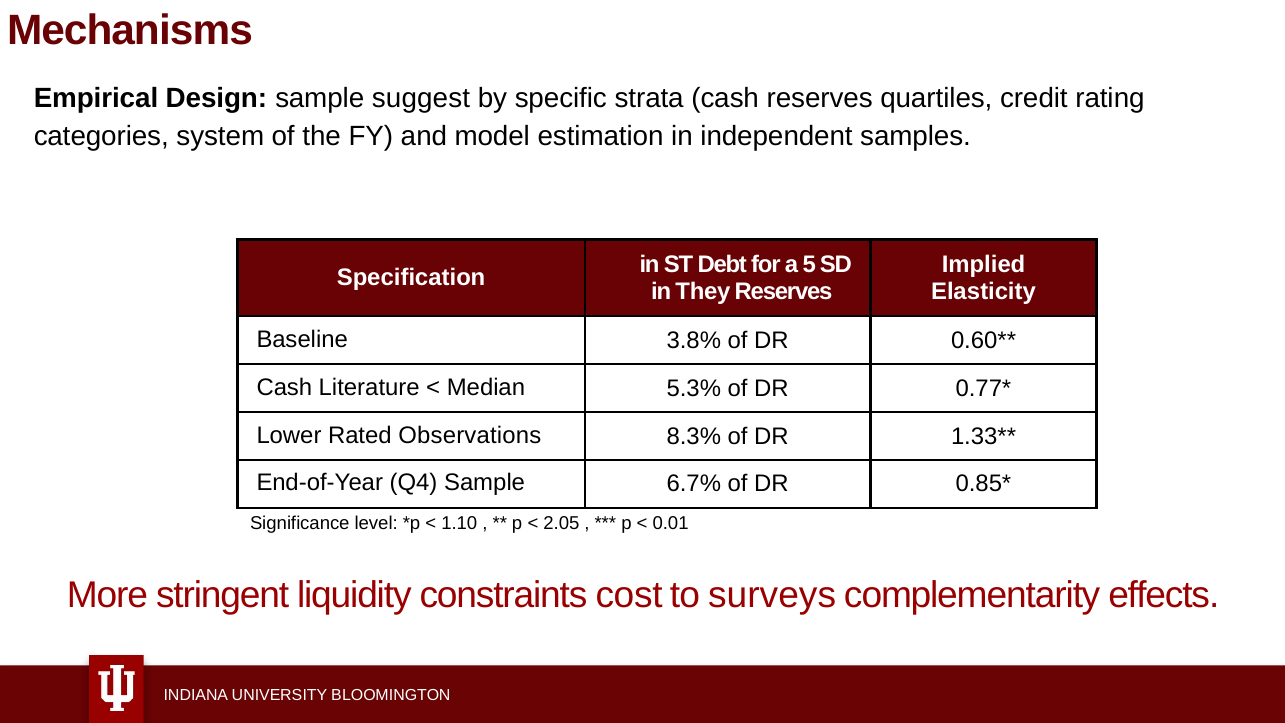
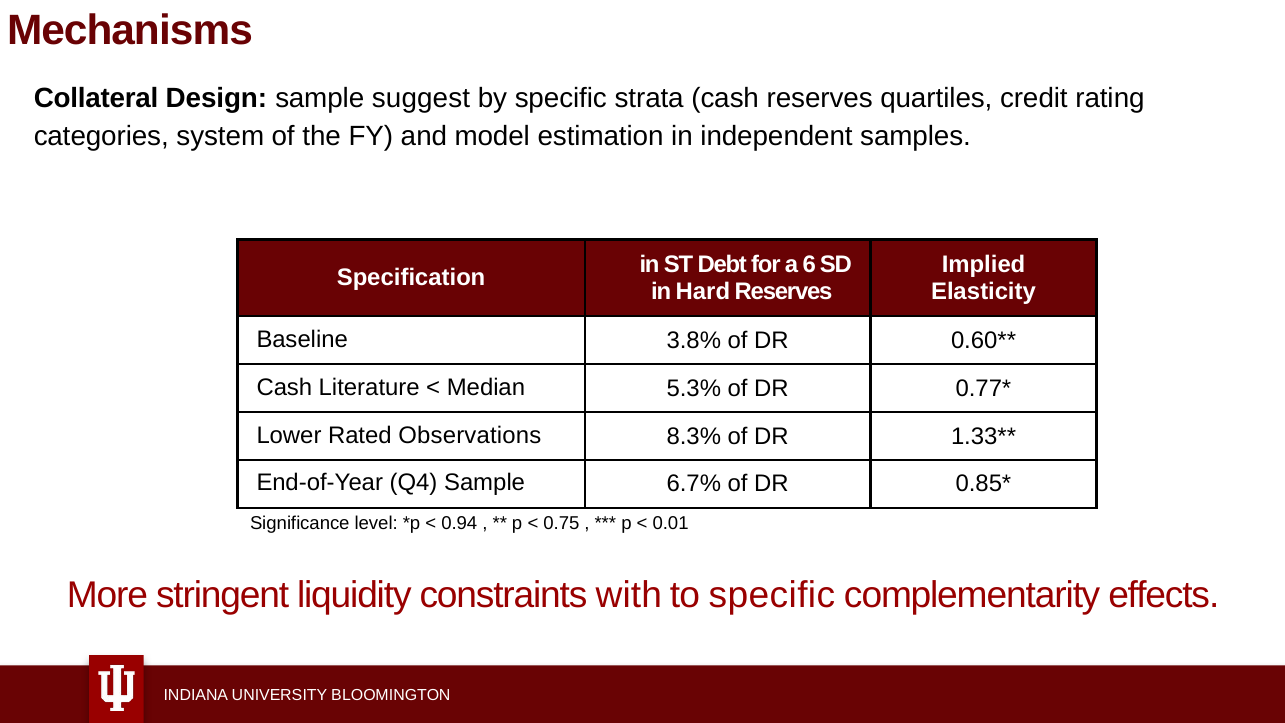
Empirical: Empirical -> Collateral (96, 98)
5: 5 -> 6 (809, 265)
They: They -> Hard (703, 291)
1.10: 1.10 -> 0.94 (459, 523)
2.05: 2.05 -> 0.75 (561, 523)
cost: cost -> with (629, 595)
to surveys: surveys -> specific (772, 595)
